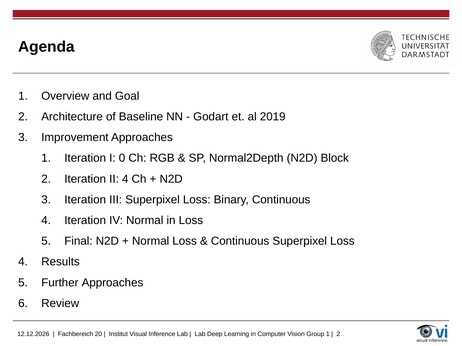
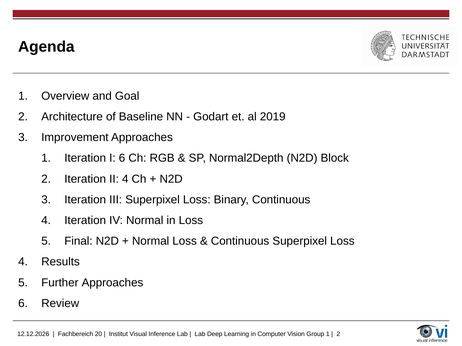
I 0: 0 -> 6 (122, 158)
